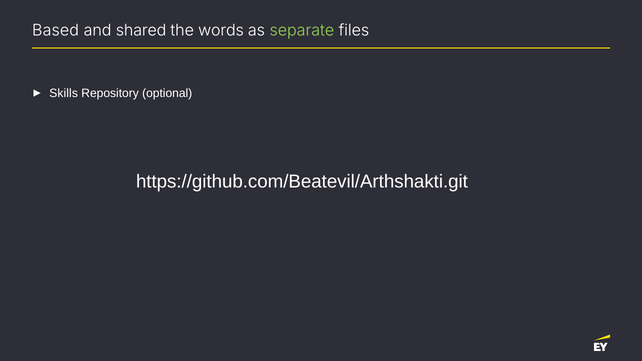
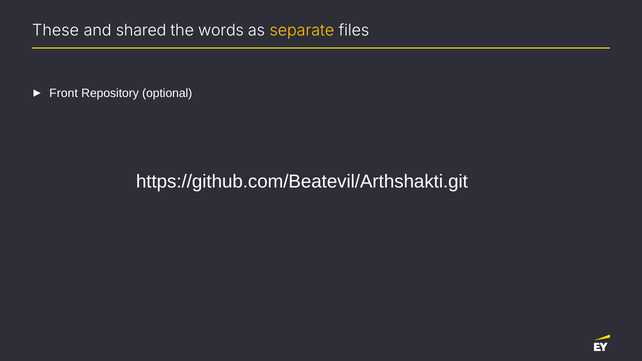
Based: Based -> These (56, 31)
separate colour: light green -> yellow (302, 31)
Skills: Skills -> Front (64, 93)
